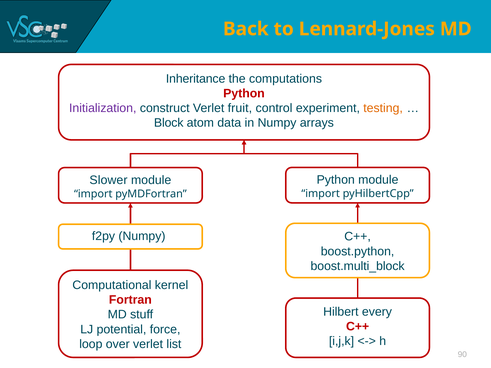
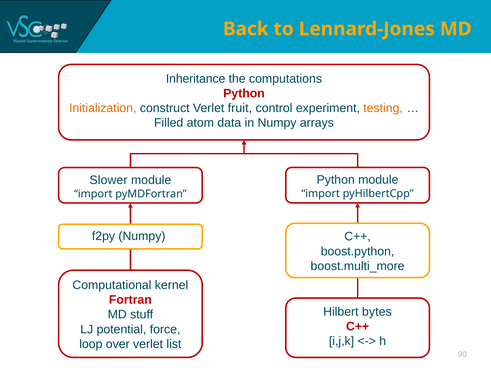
Initialization colour: purple -> orange (103, 108)
Block: Block -> Filled (169, 123)
boost.multi_block: boost.multi_block -> boost.multi_more (358, 266)
every: every -> bytes (377, 312)
